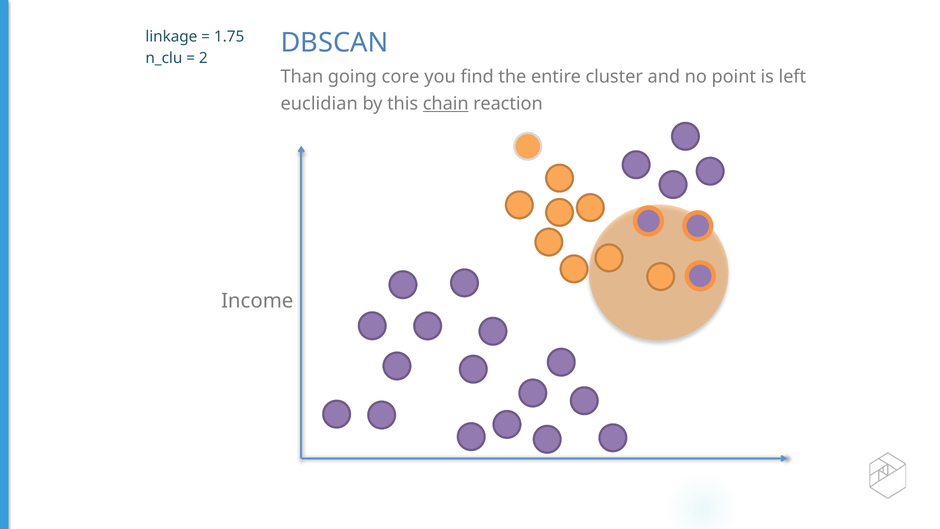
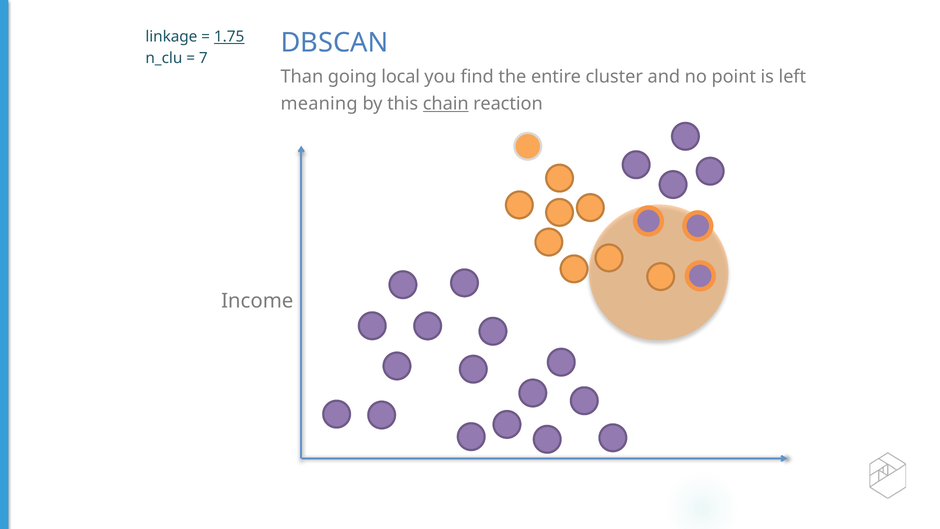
1.75 underline: none -> present (229, 37)
2: 2 -> 7 (203, 58)
core: core -> local (401, 76)
euclidian: euclidian -> meaning (319, 104)
